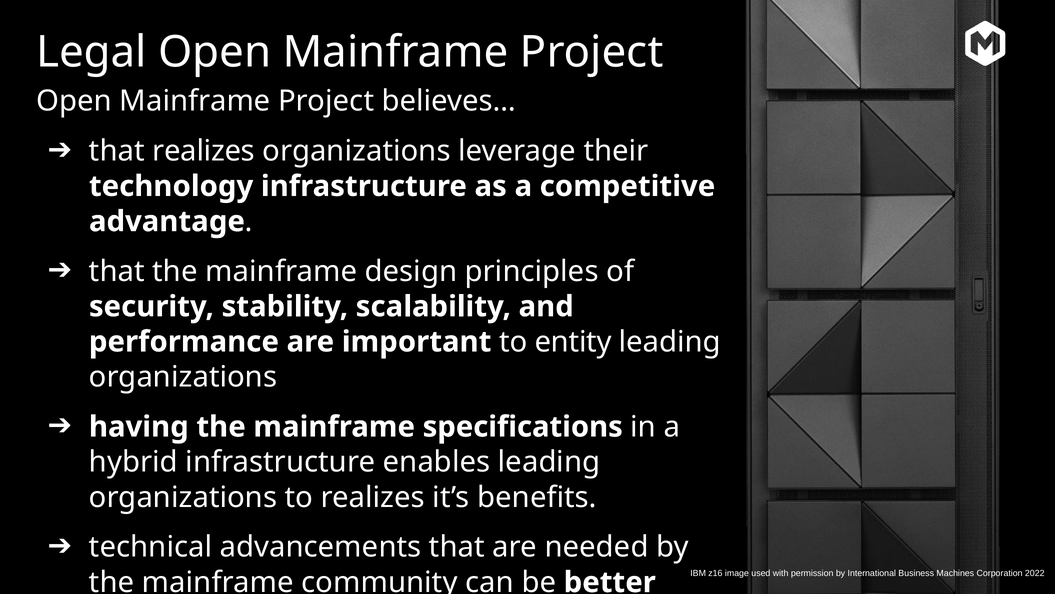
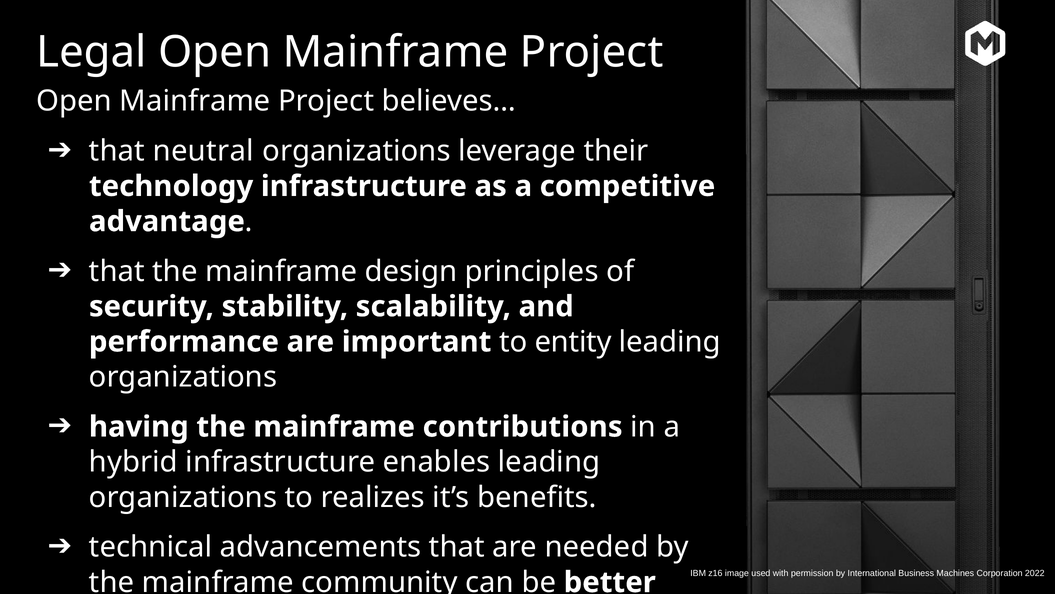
that realizes: realizes -> neutral (203, 151)
specifications: specifications -> contributions (523, 427)
